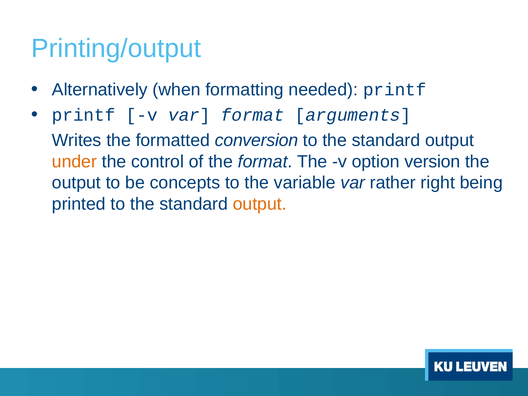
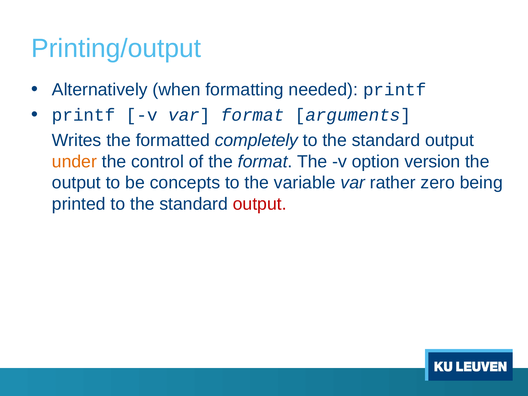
conversion: conversion -> completely (257, 141)
right: right -> zero (438, 183)
output colour: orange -> red (260, 204)
